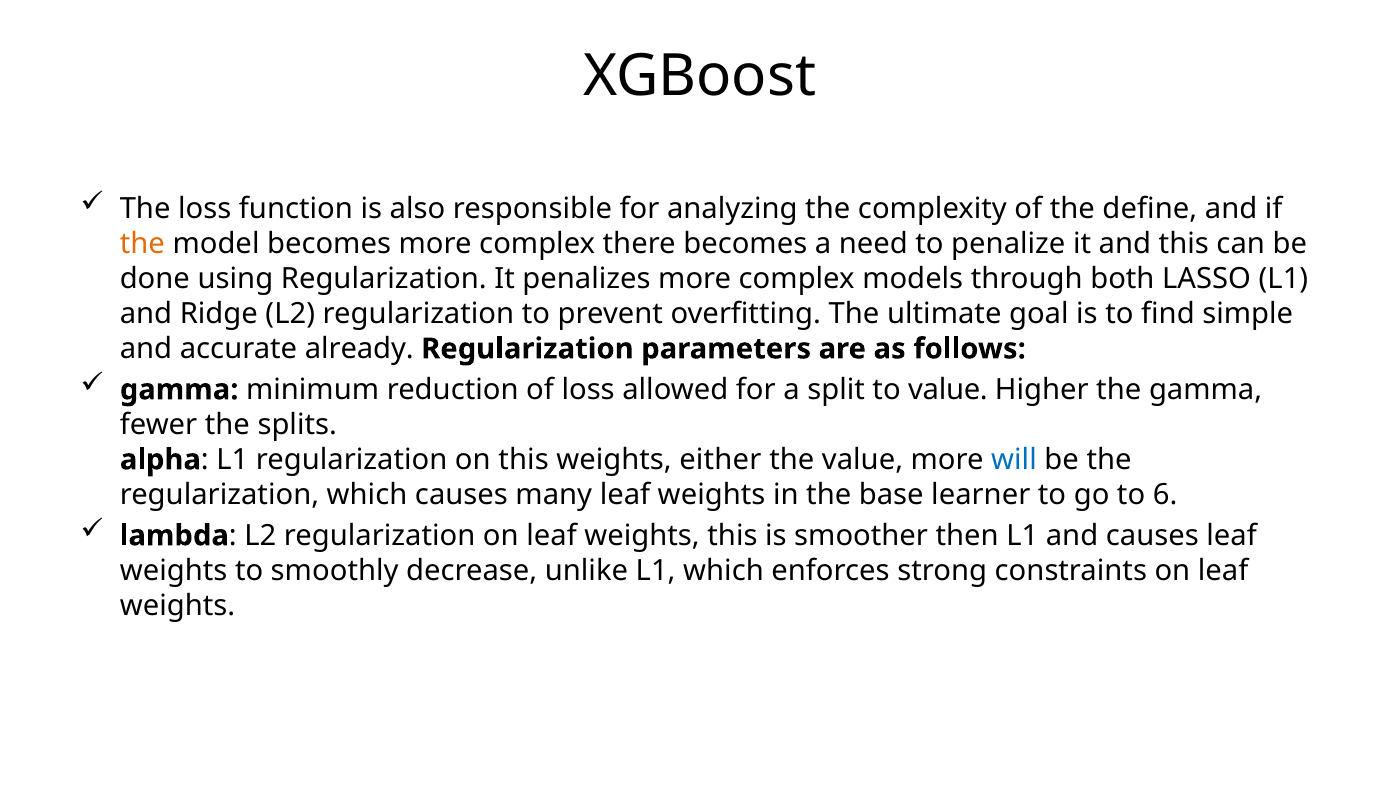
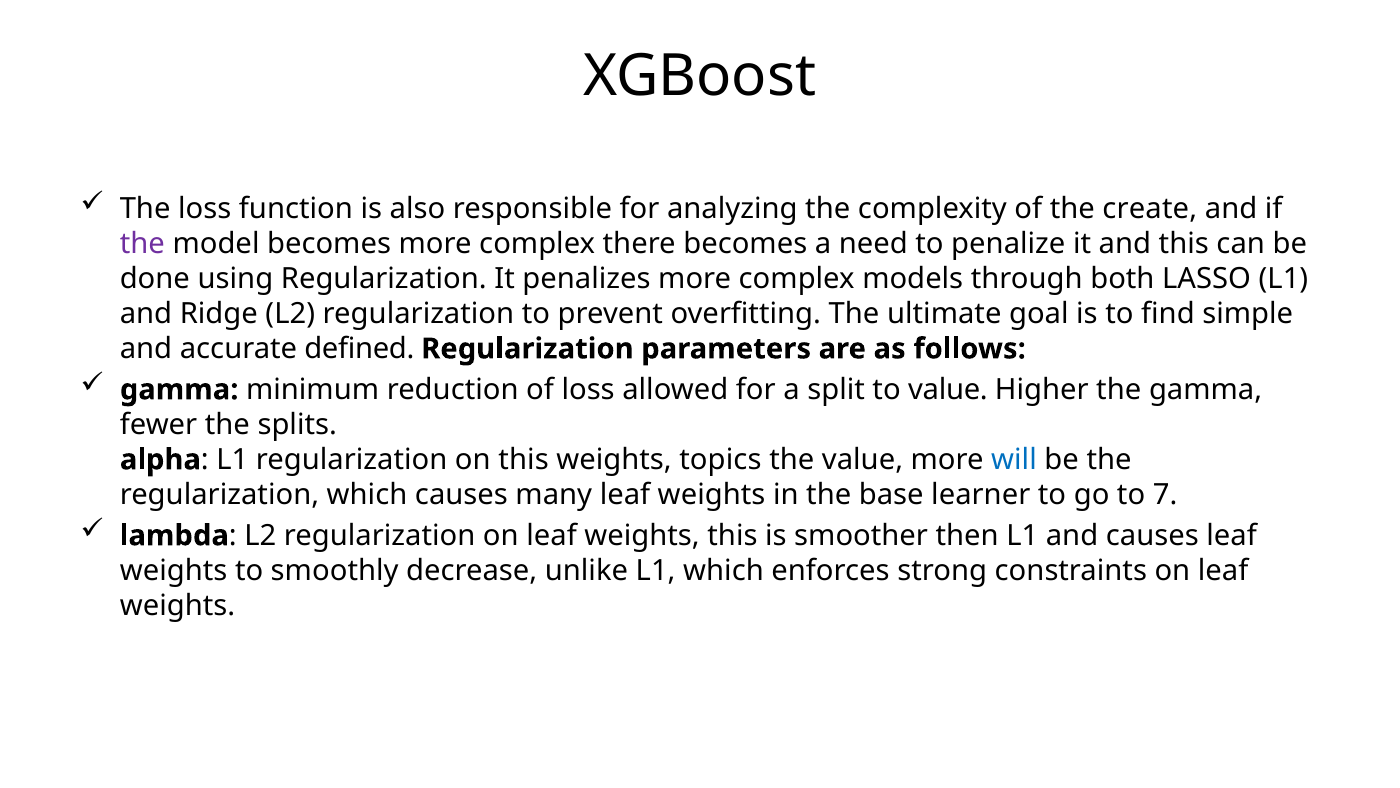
define: define -> create (1150, 209)
the colour: orange -> purple (142, 244)
already: already -> defined (359, 349)
either: either -> topics (720, 459)
6: 6 -> 7 (1165, 494)
